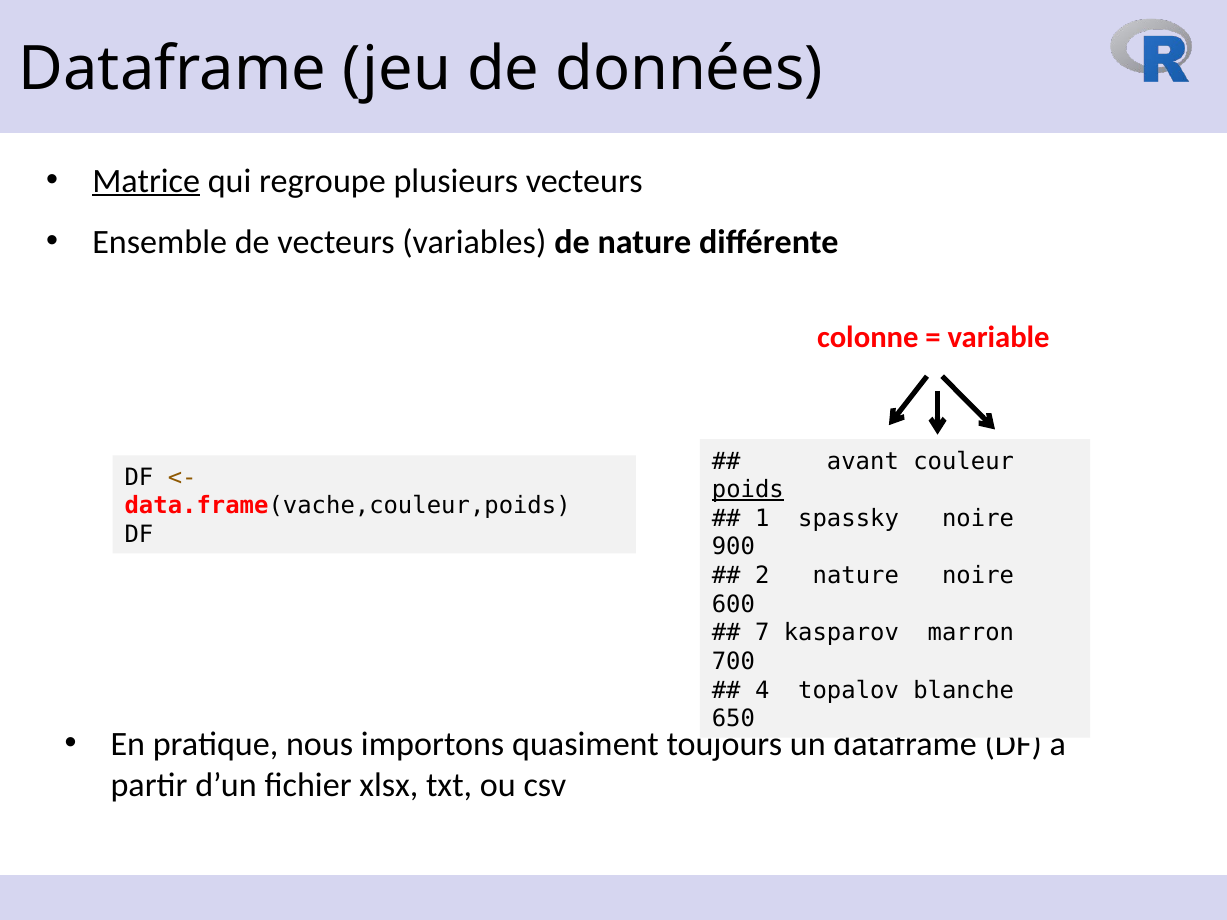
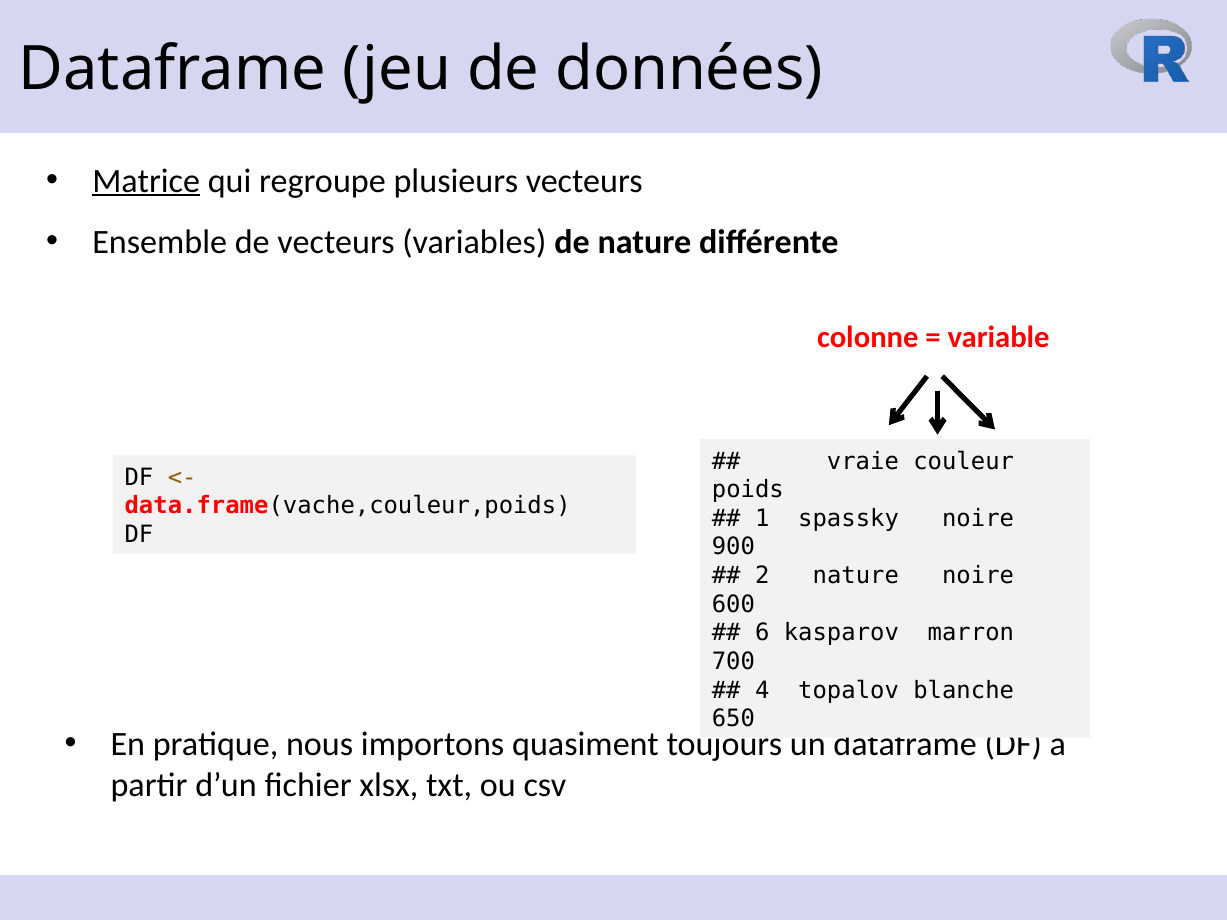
avant: avant -> vraie (863, 461)
poids underline: present -> none (748, 490)
7: 7 -> 6 (762, 633)
